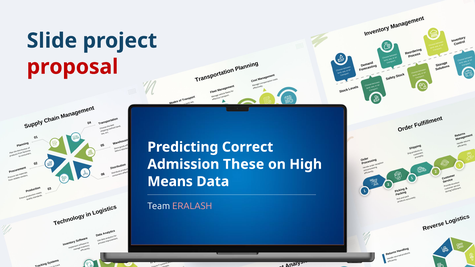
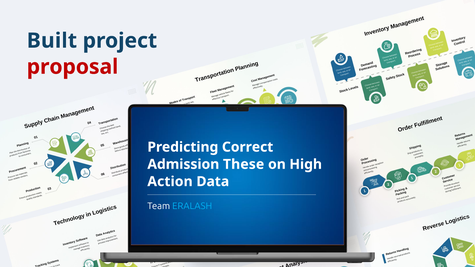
Slide: Slide -> Built (52, 41)
Means: Means -> Action (170, 182)
ERALASH colour: pink -> light blue (192, 206)
